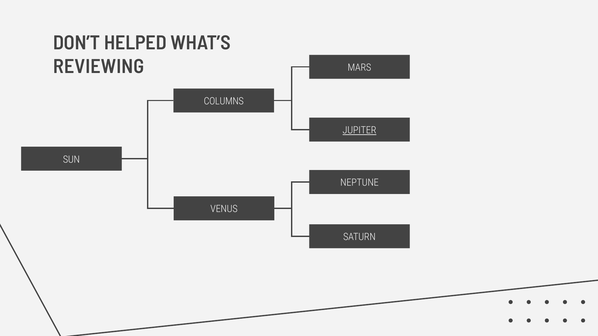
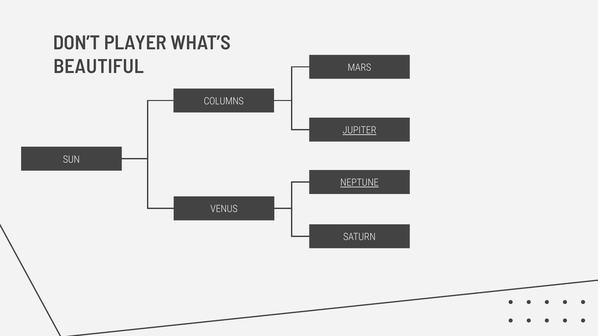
HELPED: HELPED -> PLAYER (135, 43)
REVIEWING: REVIEWING -> BEAUTIFUL (99, 67)
NEPTUNE underline: none -> present (359, 183)
